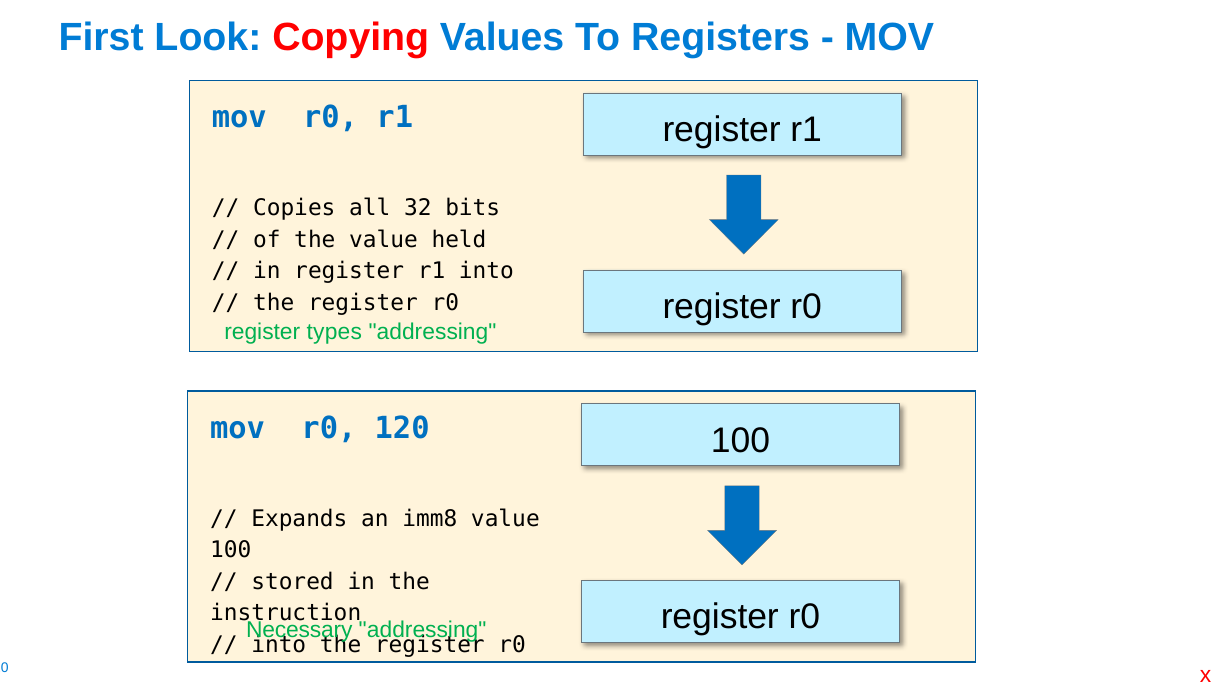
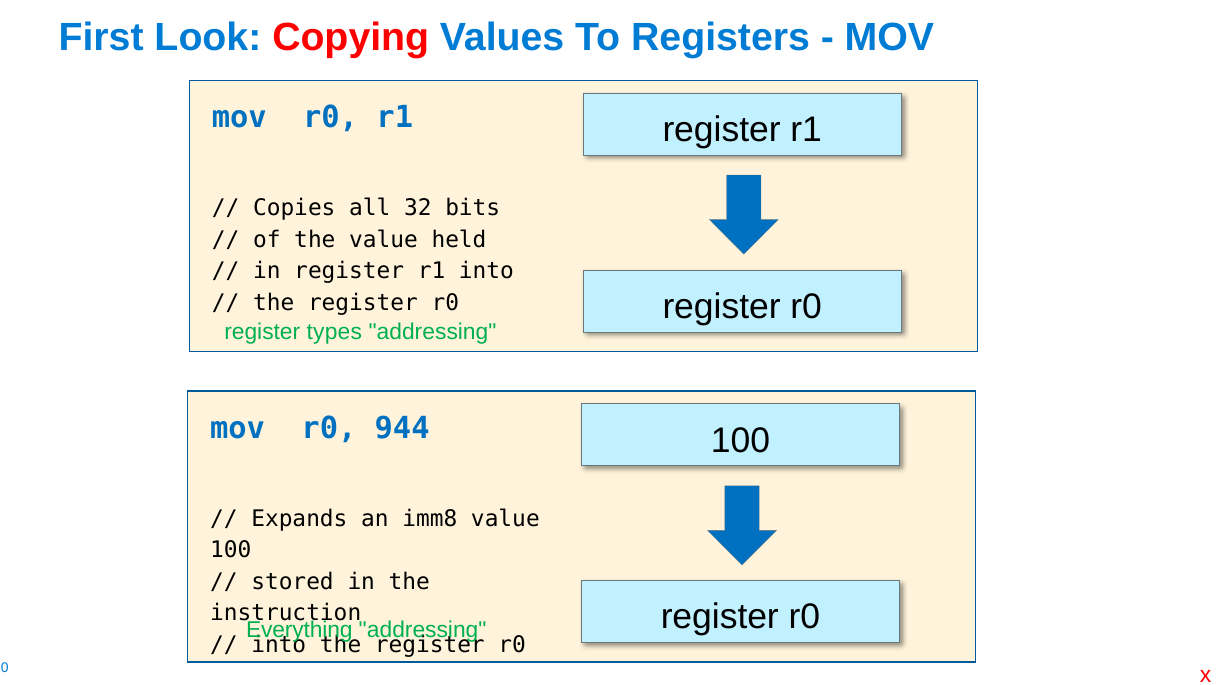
120: 120 -> 944 (402, 428)
Necessary: Necessary -> Everything (299, 629)
